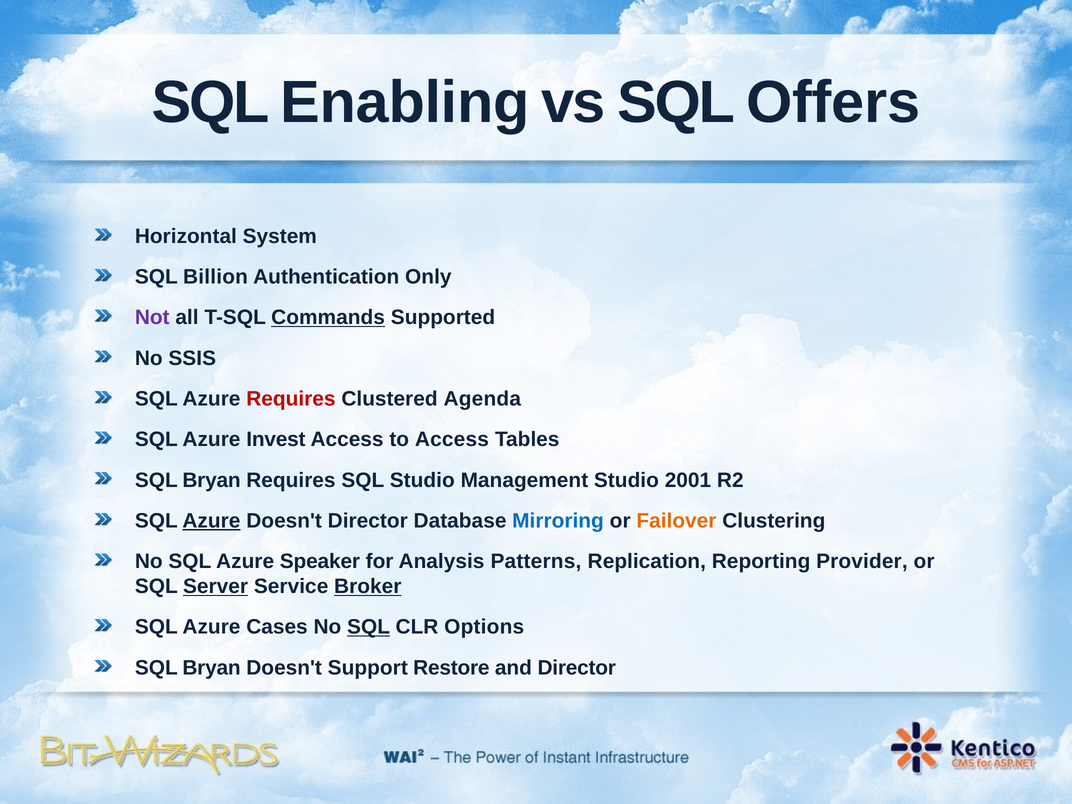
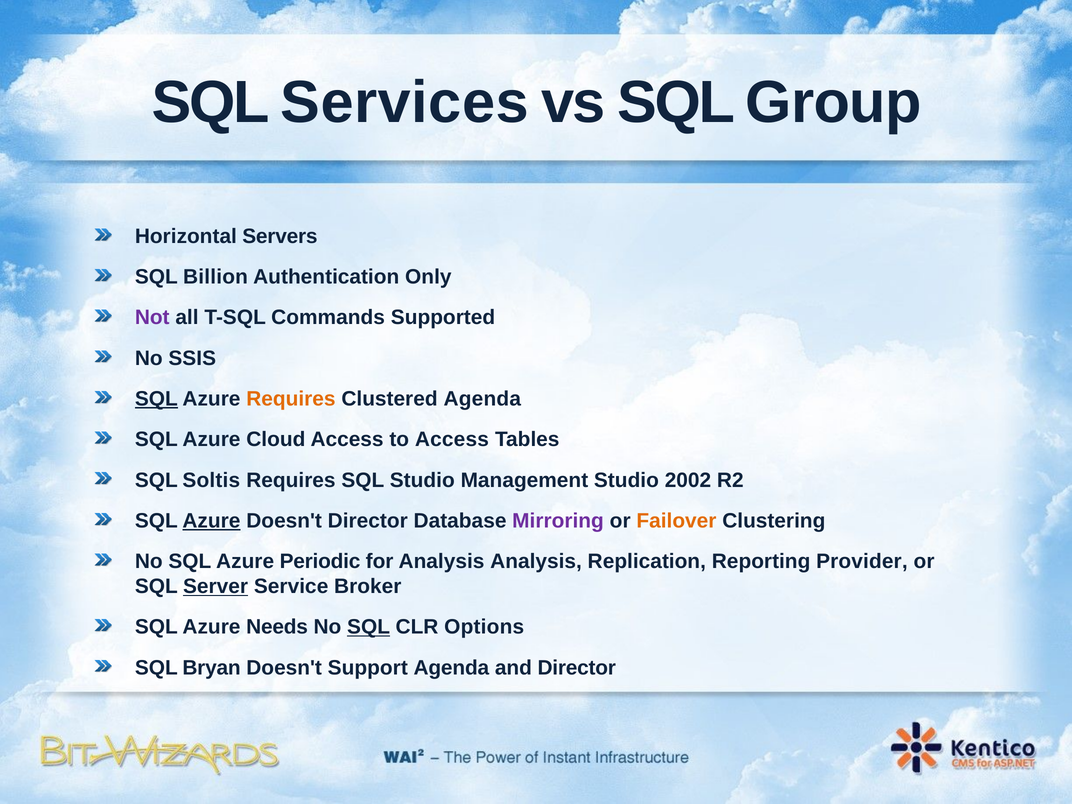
Enabling: Enabling -> Services (405, 102)
Offers: Offers -> Group (833, 102)
System: System -> Servers (280, 236)
Commands underline: present -> none (328, 318)
SQL underline: none -> present (156, 399)
Requires colour: red -> orange (291, 399)
Invest: Invest -> Cloud (276, 440)
Bryan: Bryan -> Soltis (211, 480)
2001: 2001 -> 2002 (688, 480)
Mirroring colour: blue -> purple (558, 521)
Speaker: Speaker -> Periodic (320, 561)
Analysis Patterns: Patterns -> Analysis (536, 561)
Broker underline: present -> none (368, 586)
Cases: Cases -> Needs (277, 627)
Support Restore: Restore -> Agenda (451, 668)
